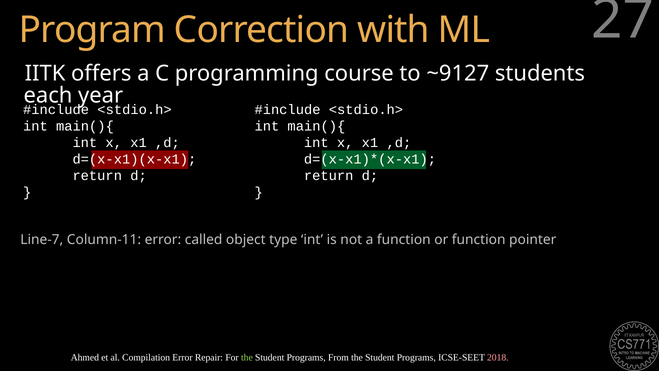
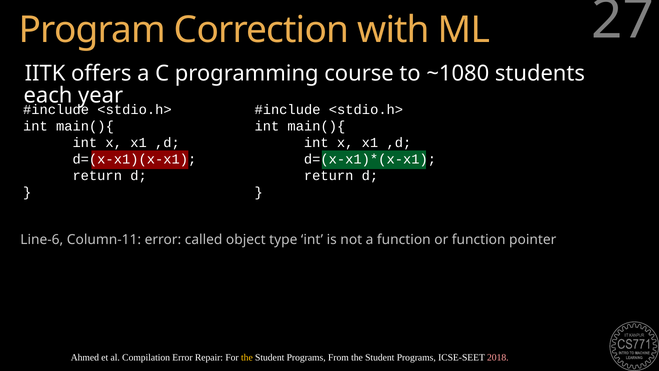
~9127: ~9127 -> ~1080 (458, 73)
Line-7: Line-7 -> Line-6 (42, 240)
the colour: light green -> yellow (247, 357)
